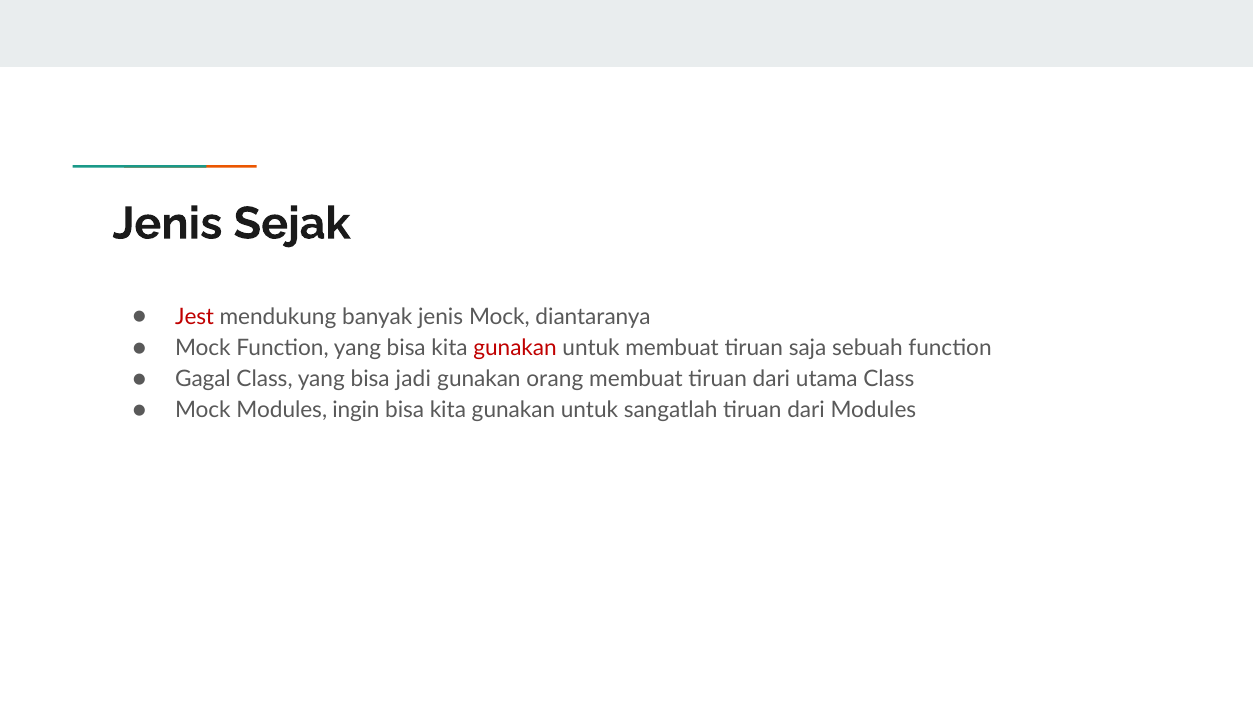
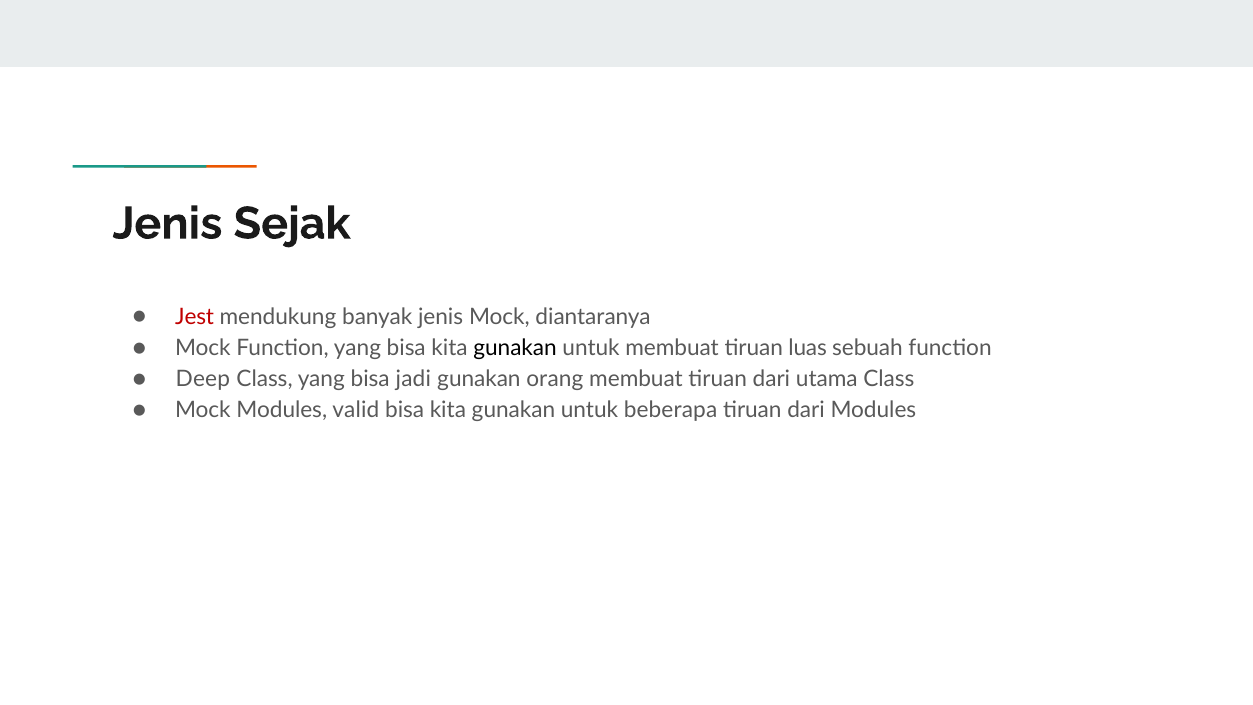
gunakan colour: red -> black (515, 348)
saja: saja -> luas (808, 348)
Gagal: Gagal -> Deep (203, 379)
ingin: ingin -> valid (356, 410)
sangatlah: sangatlah -> beberapa (671, 410)
